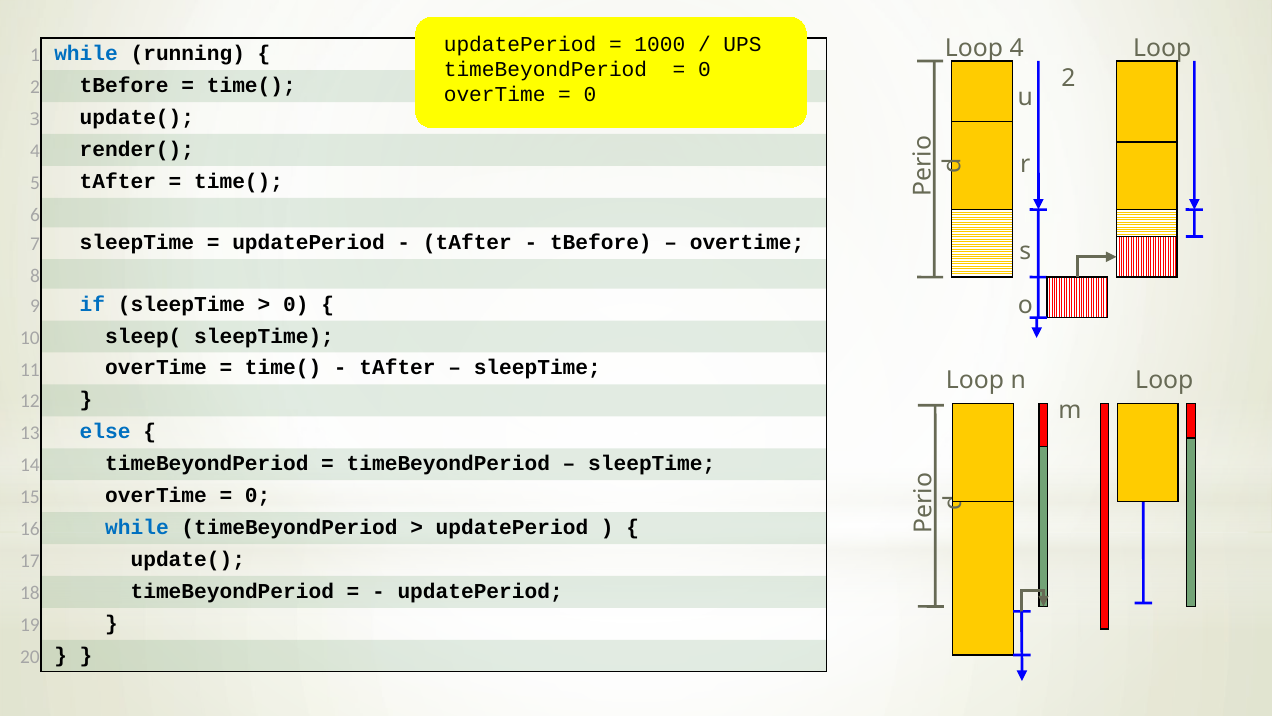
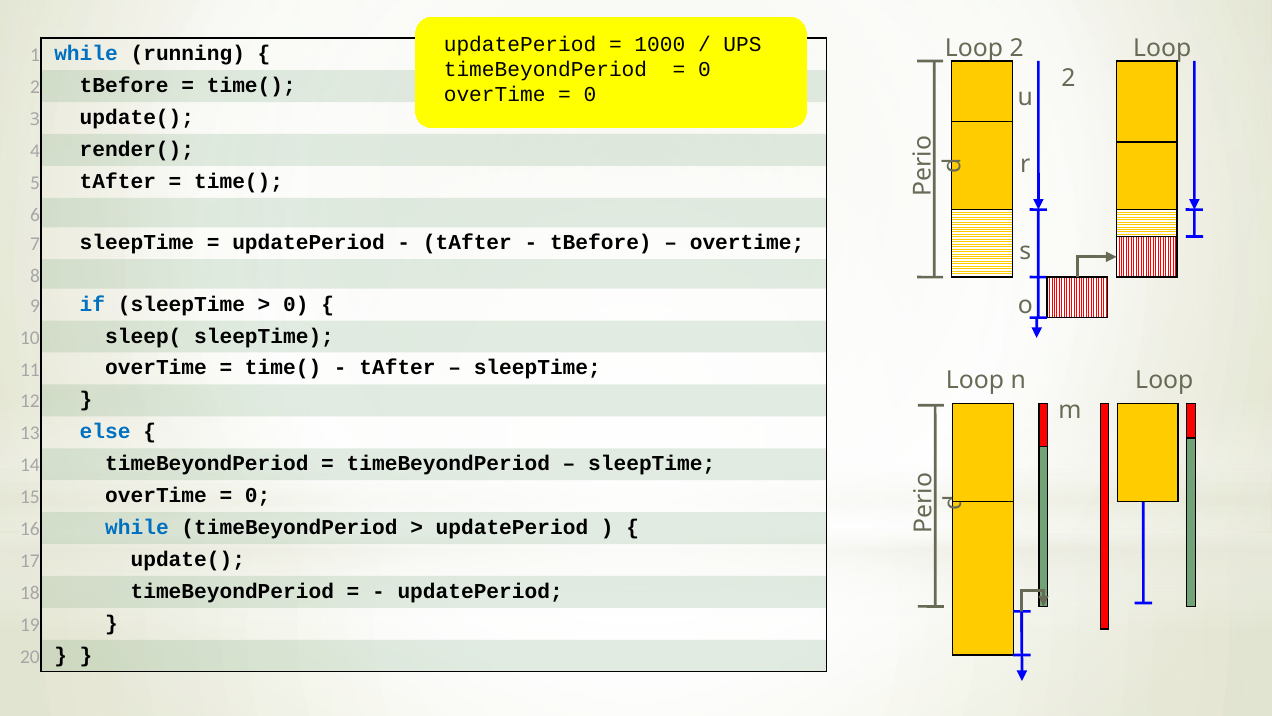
4: 4 -> 2 (1017, 48)
